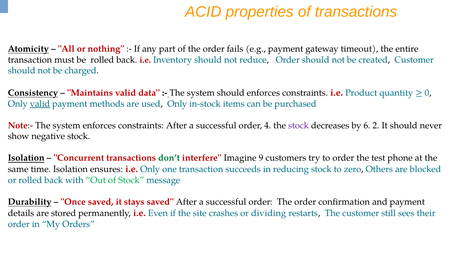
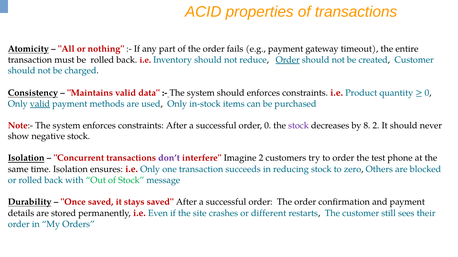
Order underline: none -> present (288, 60)
order 4: 4 -> 0 (268, 126)
6: 6 -> 8 (367, 126)
don’t colour: green -> purple (169, 158)
Imagine 9: 9 -> 2 (261, 158)
dividing: dividing -> different (269, 214)
